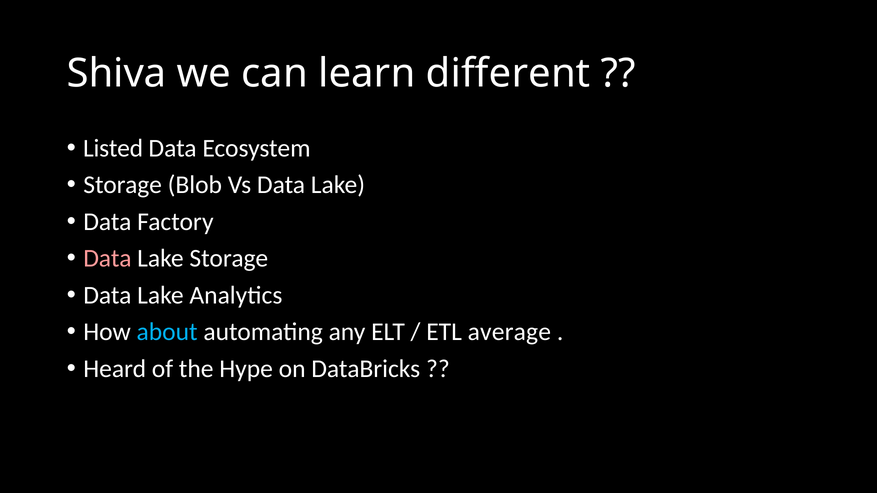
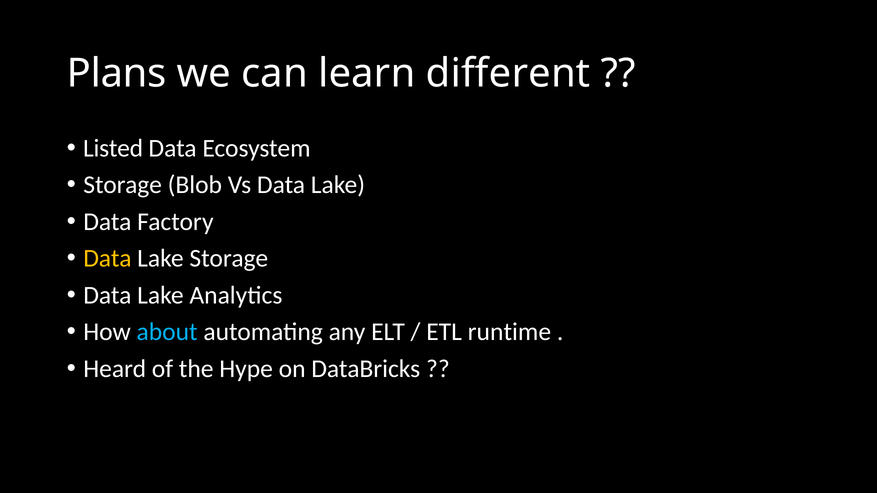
Shiva: Shiva -> Plans (117, 74)
Data colour: pink -> yellow (107, 259)
average: average -> runtime (509, 332)
